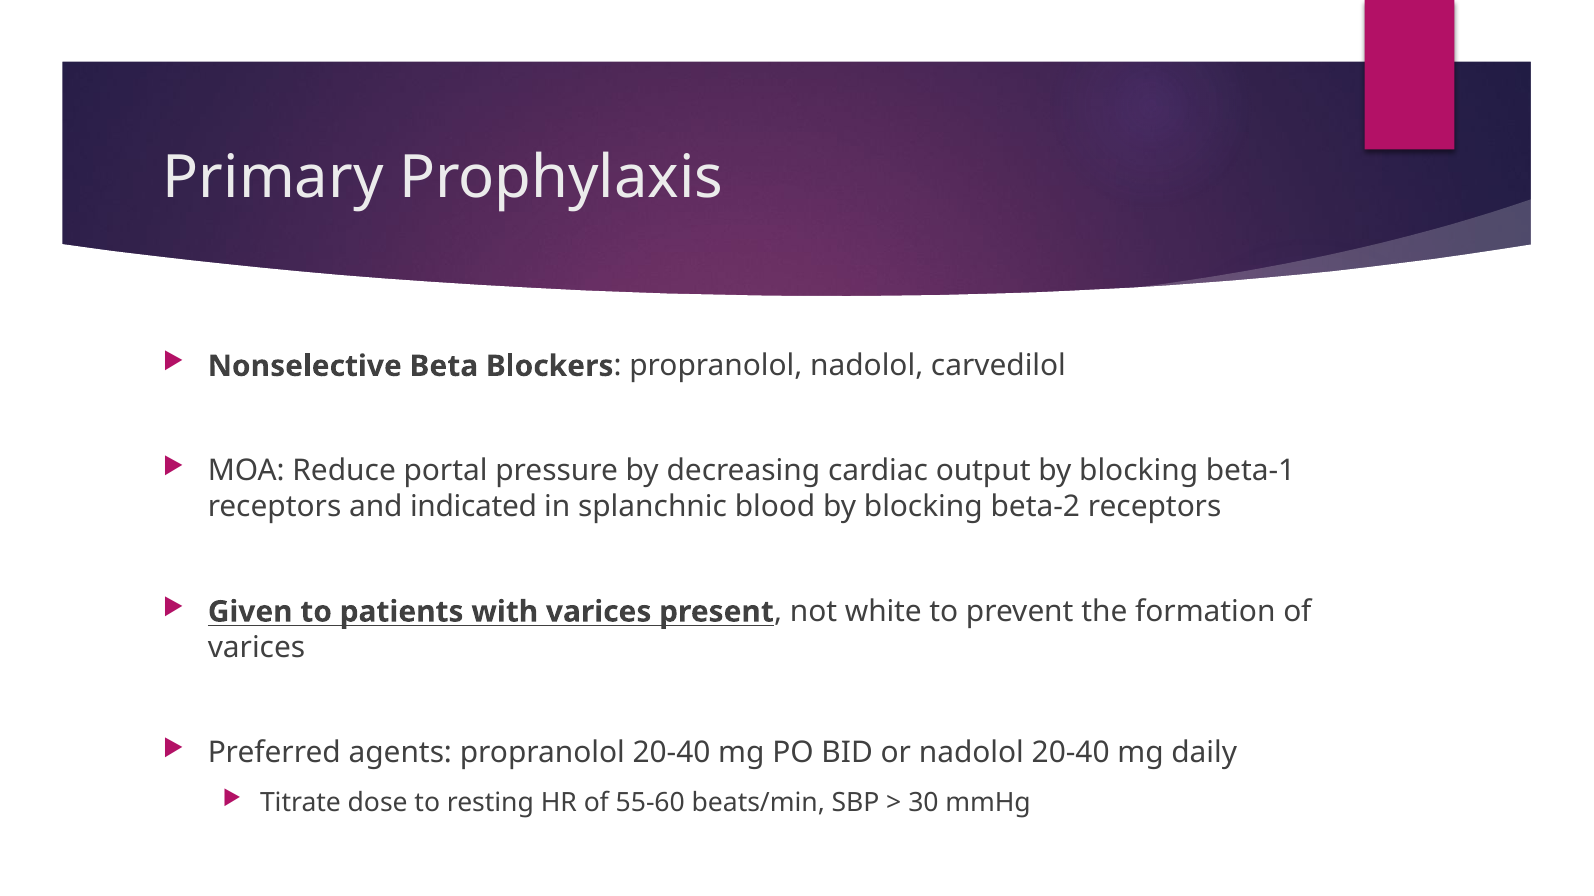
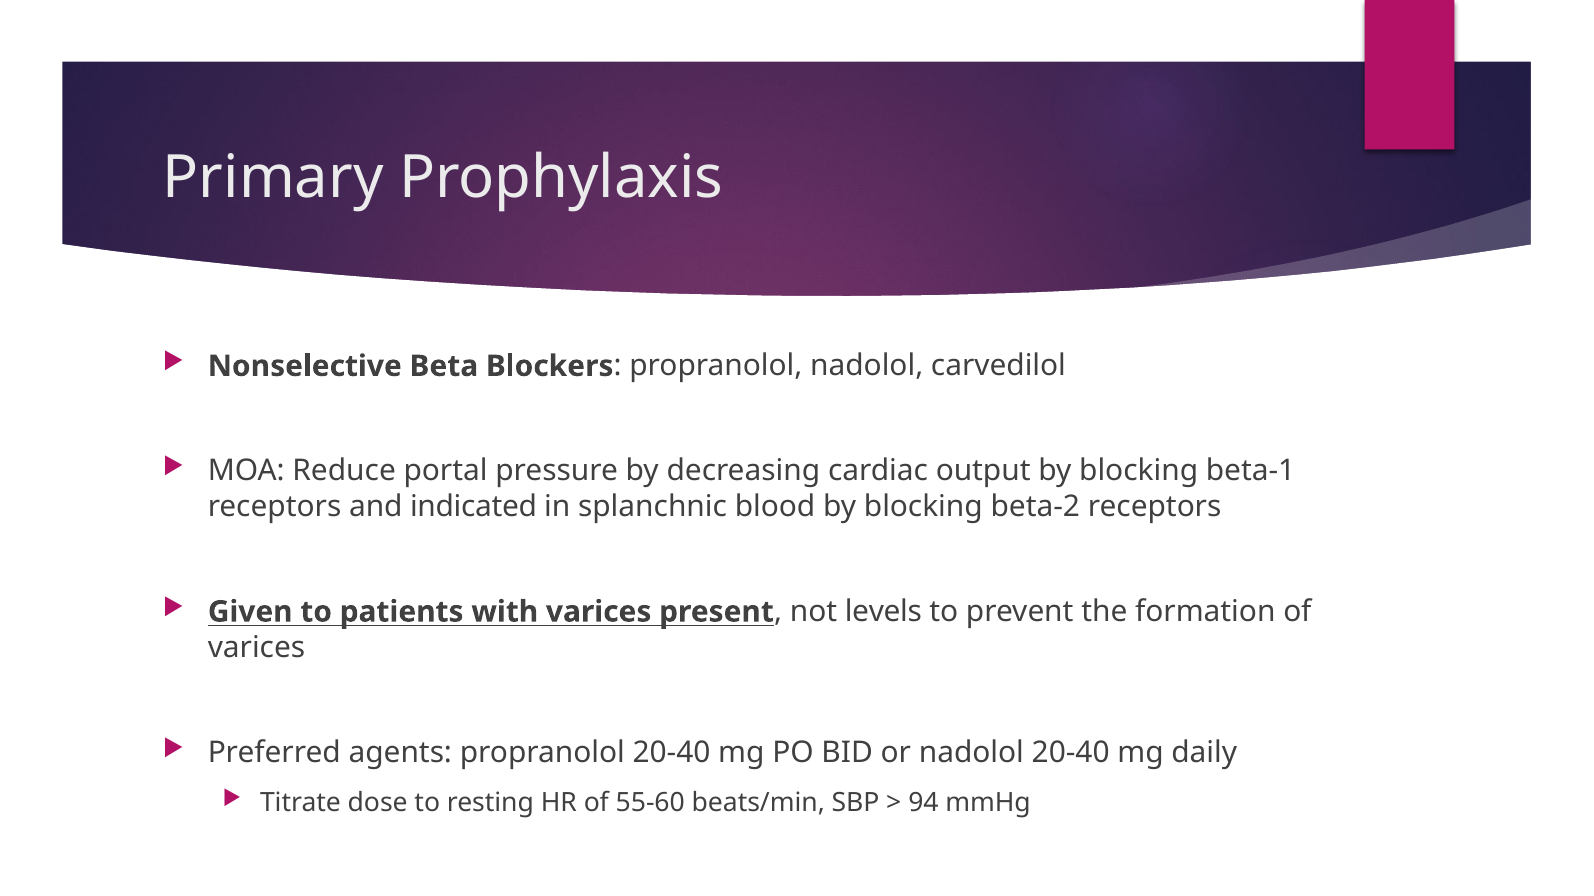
white: white -> levels (883, 612)
30: 30 -> 94 (923, 803)
